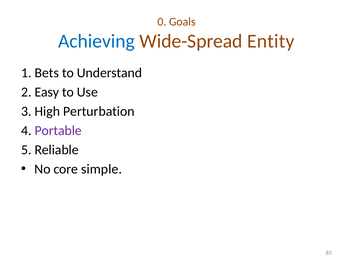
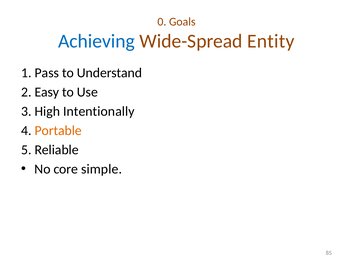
Bets: Bets -> Pass (47, 73)
Perturbation: Perturbation -> Intentionally (99, 111)
Portable colour: purple -> orange (58, 130)
